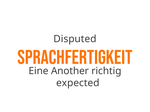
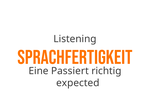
Disputed: Disputed -> Listening (75, 39)
Another: Another -> Passiert (70, 71)
